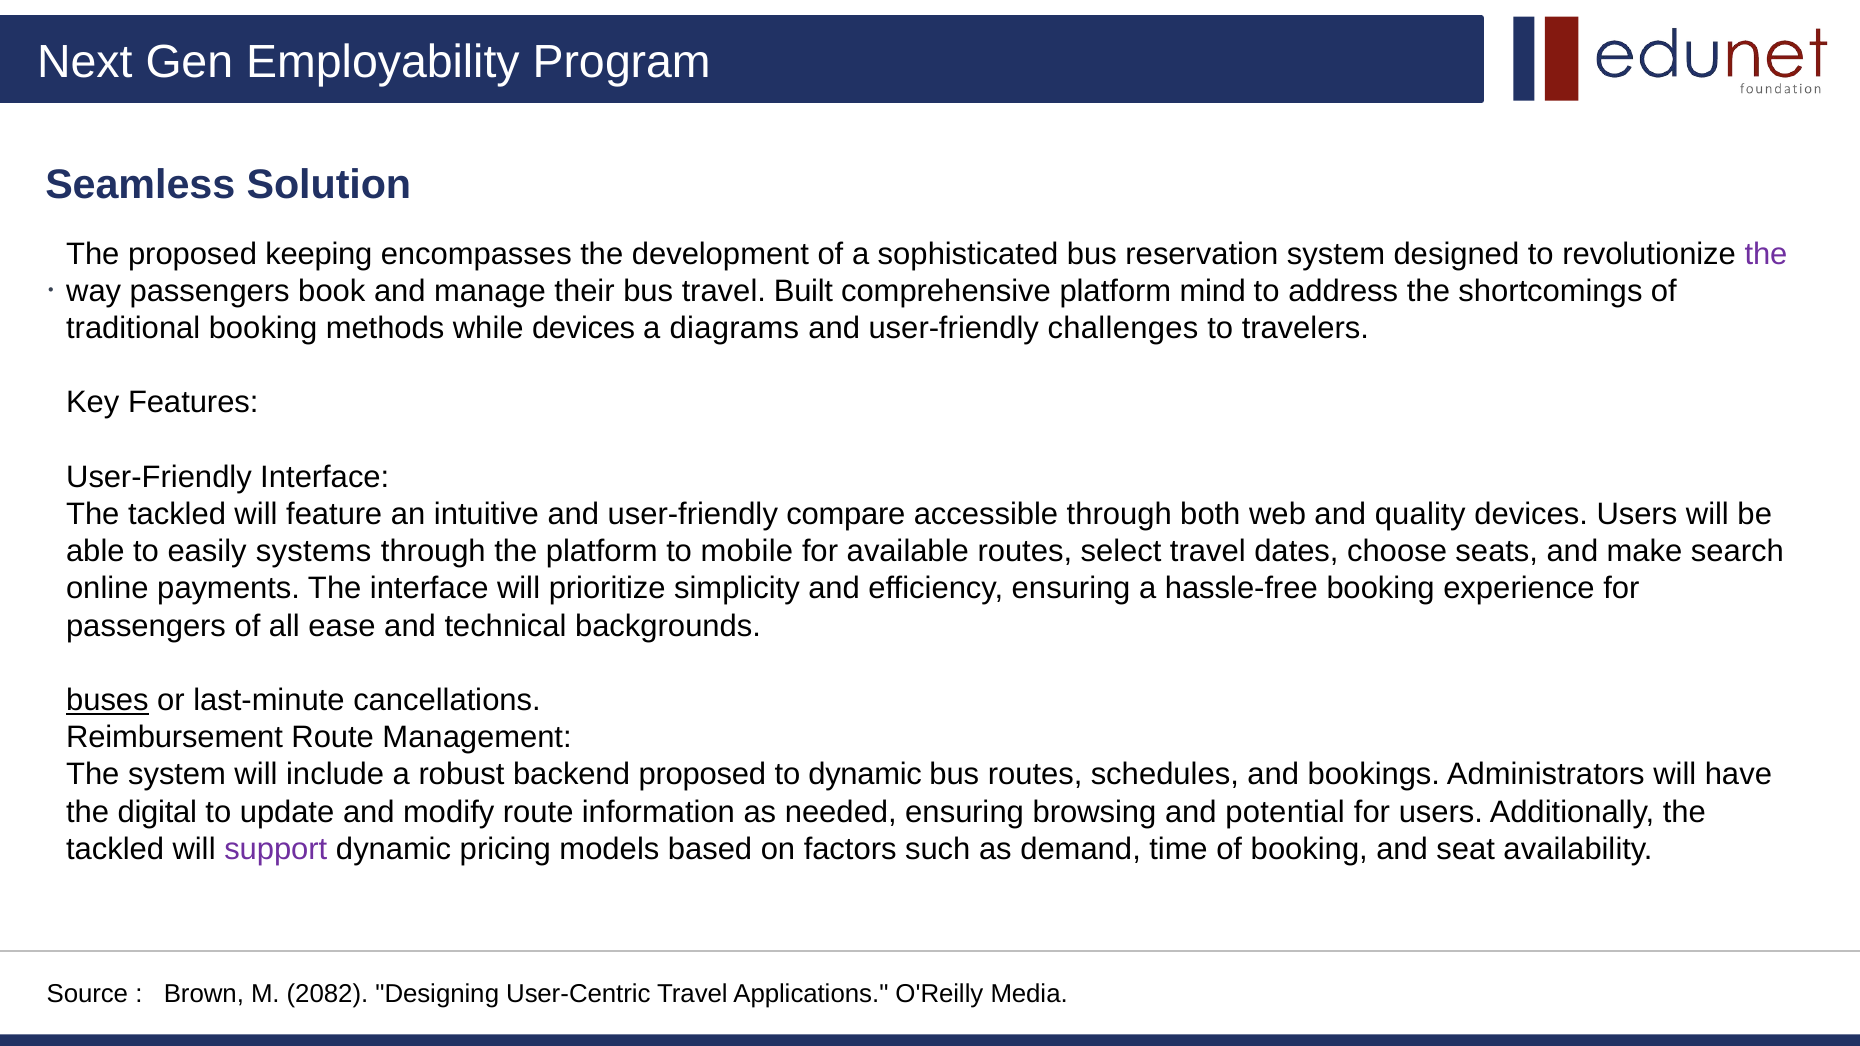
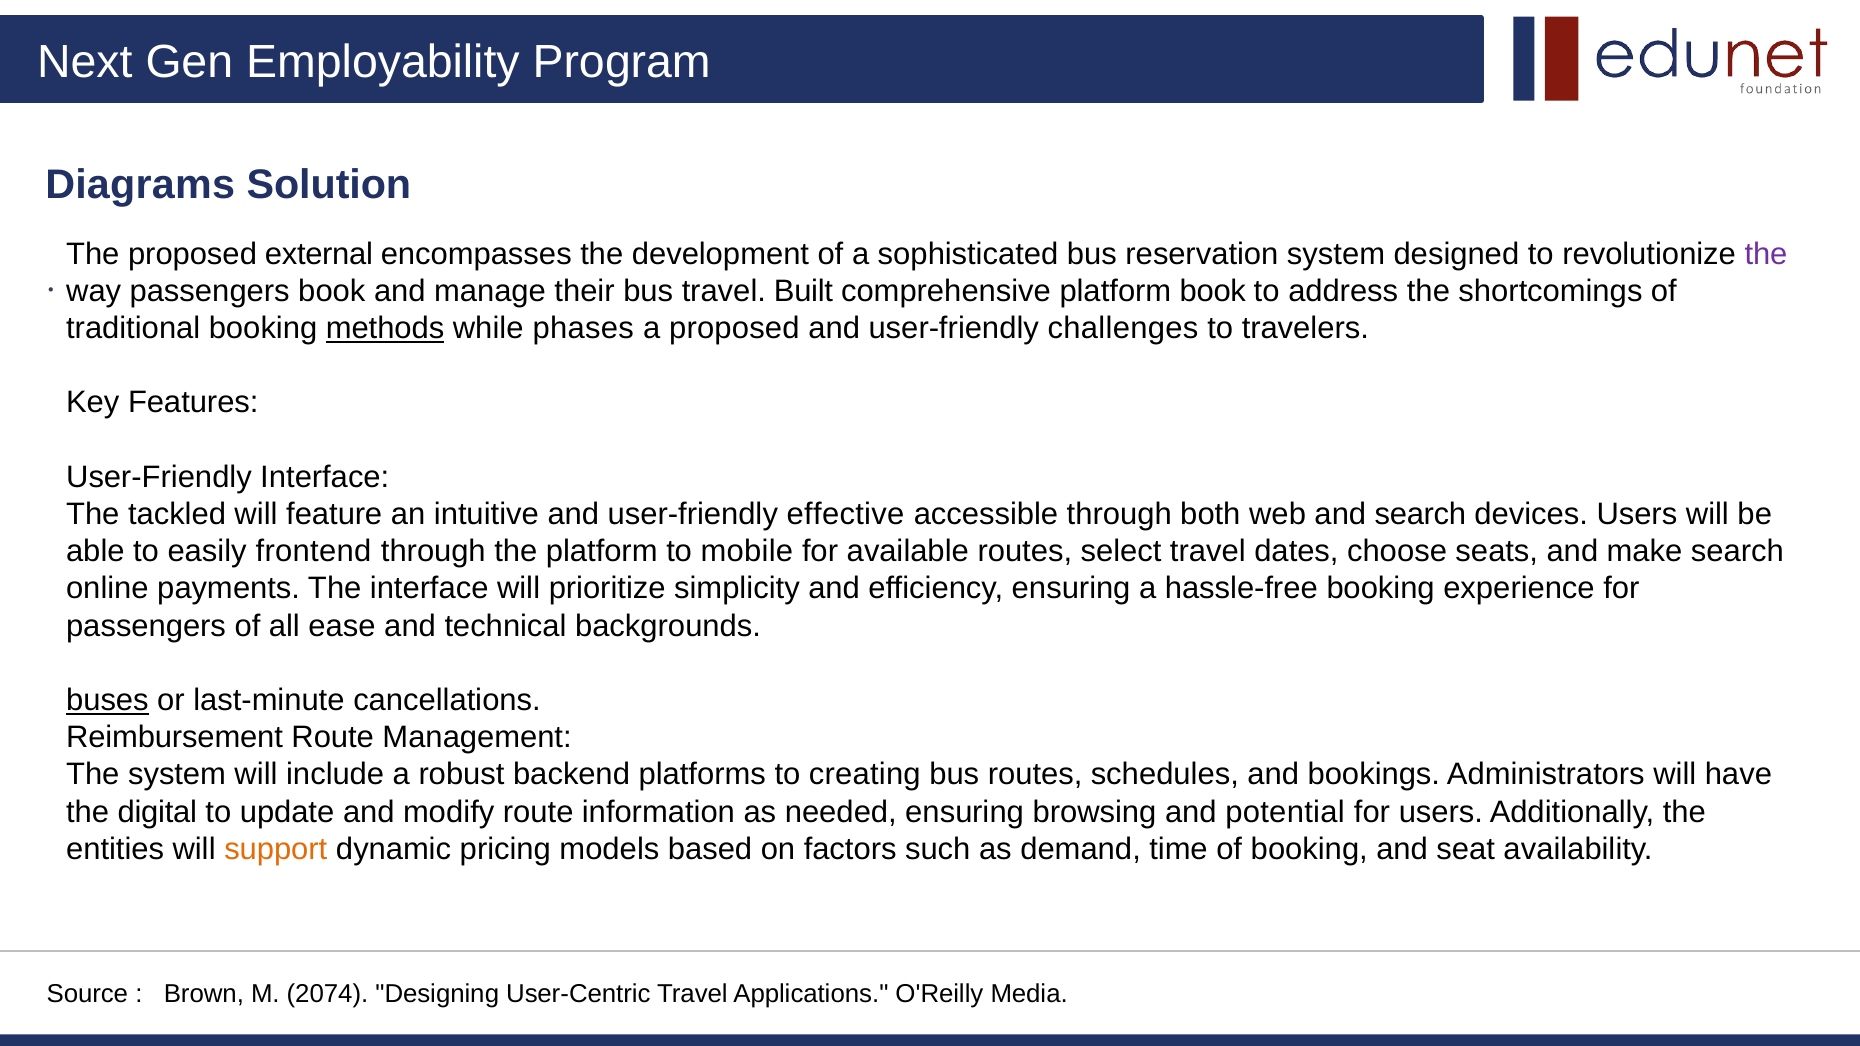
Seamless: Seamless -> Diagrams (140, 185)
keeping: keeping -> external (319, 254)
platform mind: mind -> book (1213, 291)
methods underline: none -> present (385, 328)
while devices: devices -> phases (583, 328)
a diagrams: diagrams -> proposed (734, 328)
compare: compare -> effective (846, 514)
and quality: quality -> search (1420, 514)
systems: systems -> frontend (314, 552)
backend proposed: proposed -> platforms (702, 775)
to dynamic: dynamic -> creating (865, 775)
tackled: tackled -> entities (115, 849)
support colour: purple -> orange (276, 849)
2082: 2082 -> 2074 (327, 995)
